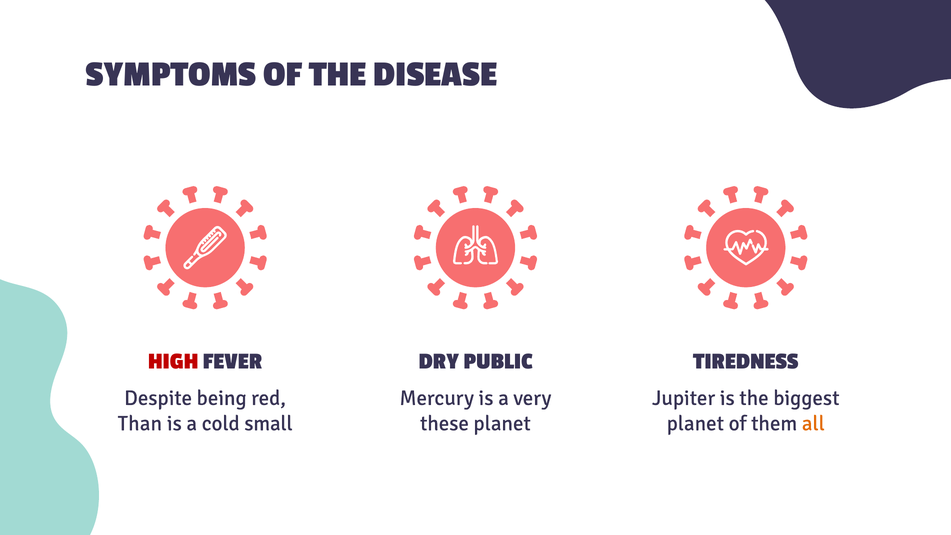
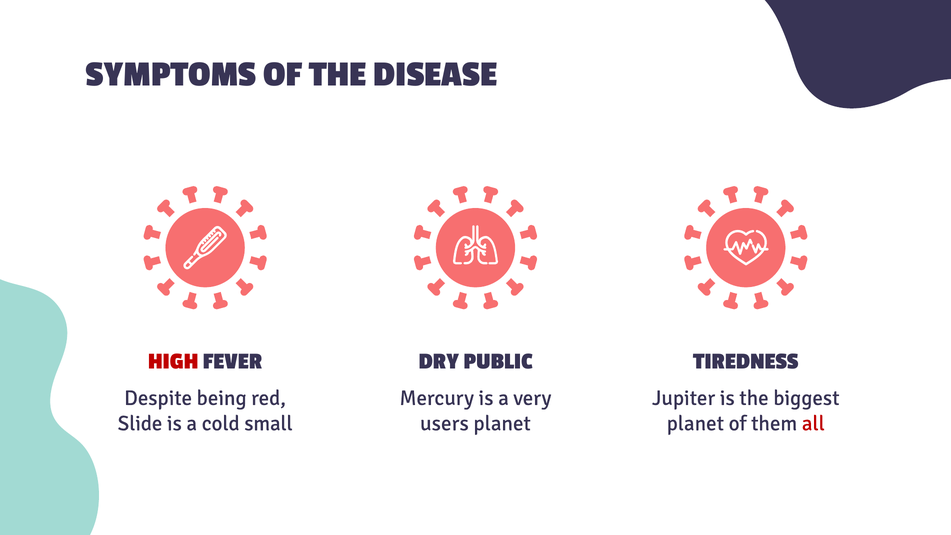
Than: Than -> Slide (140, 423)
these: these -> users (444, 423)
all colour: orange -> red (813, 423)
